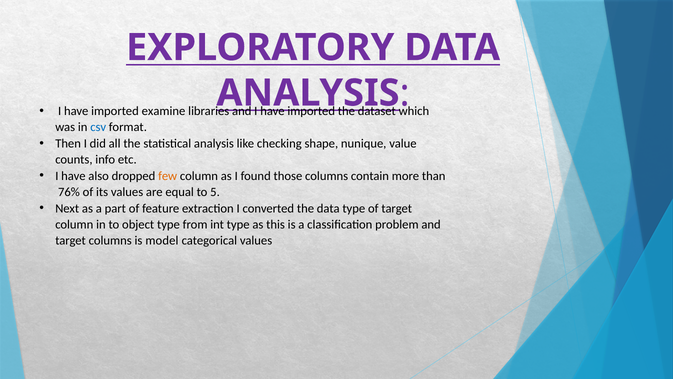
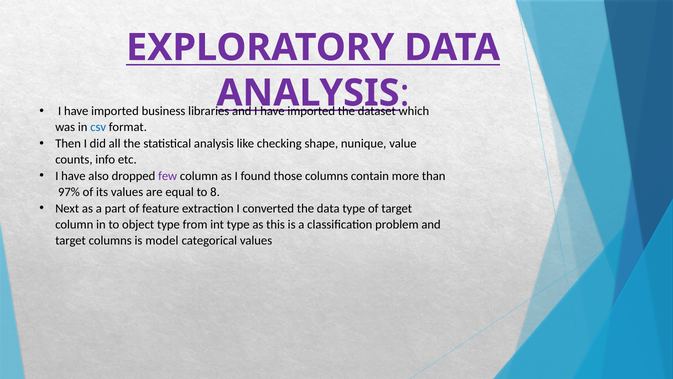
examine: examine -> business (164, 111)
few colour: orange -> purple (168, 176)
76%: 76% -> 97% (69, 192)
5: 5 -> 8 (215, 192)
